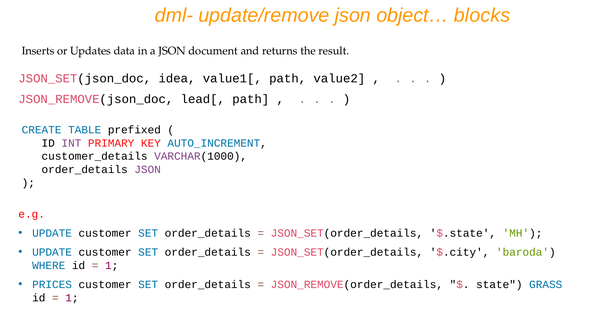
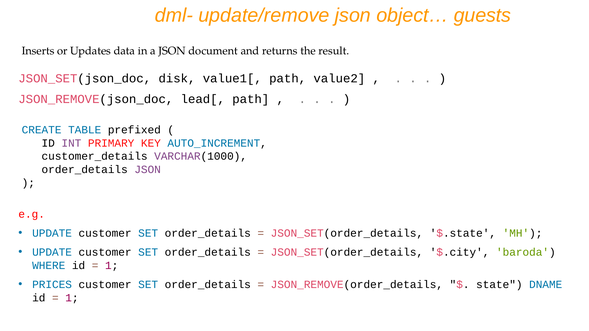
blocks: blocks -> guests (482, 15)
idea: idea -> disk (177, 79)
GRASS: GRASS -> DNAME (546, 285)
